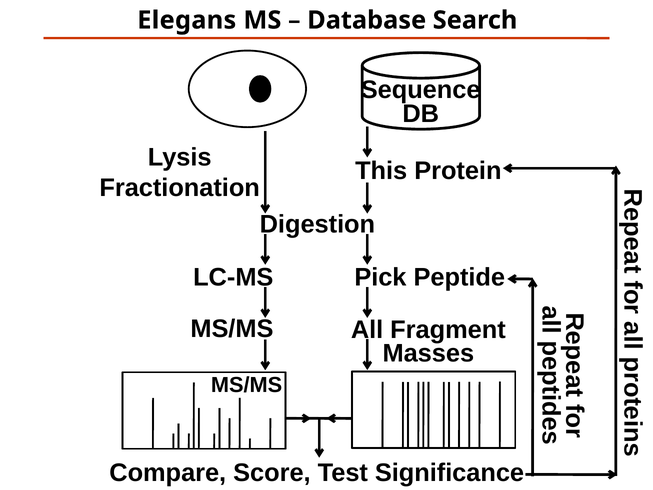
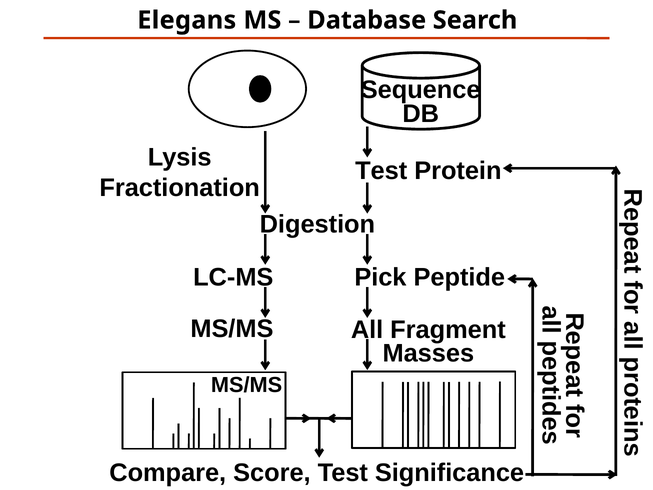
This: This -> Test (381, 171)
